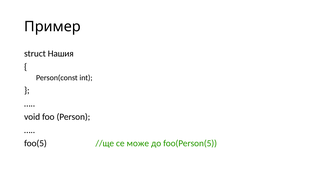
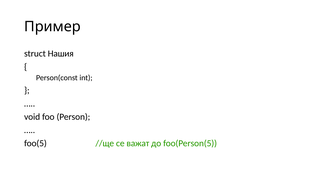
може: може -> важат (138, 144)
